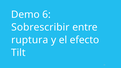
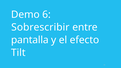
ruptura: ruptura -> pantalla (30, 40)
